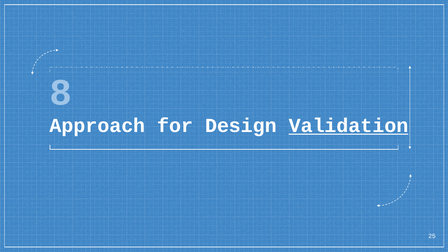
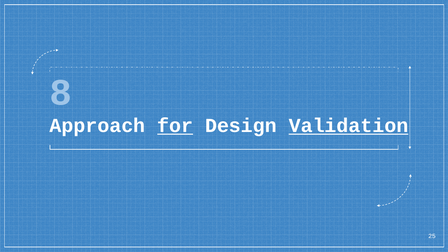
for underline: none -> present (175, 126)
